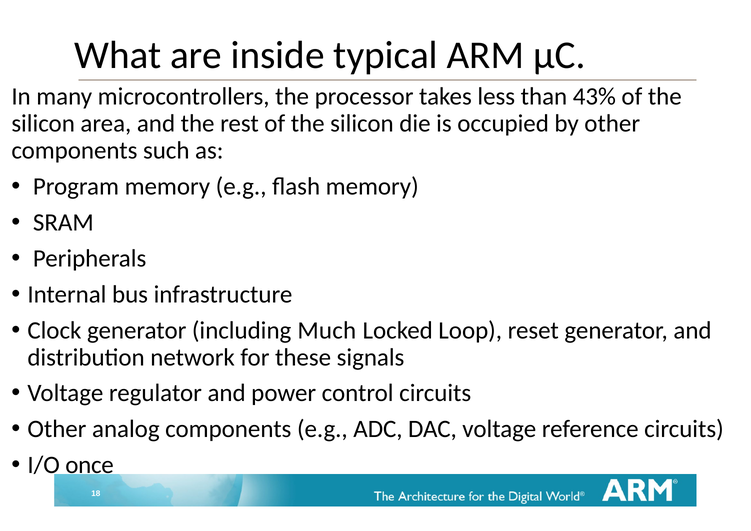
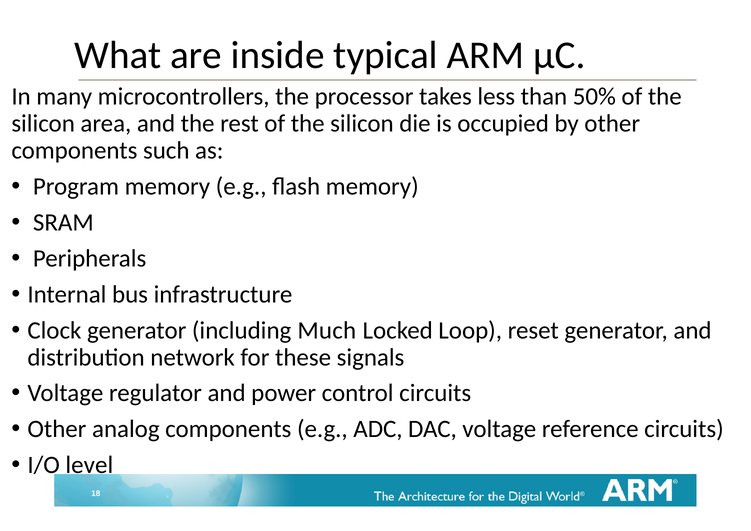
43%: 43% -> 50% (594, 97)
once: once -> level (89, 465)
